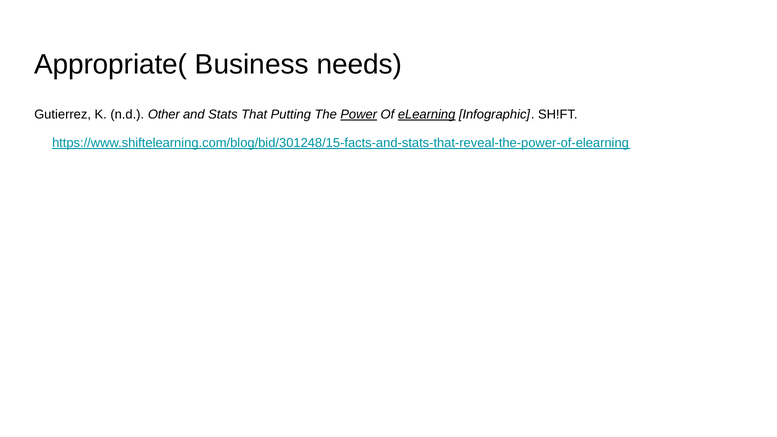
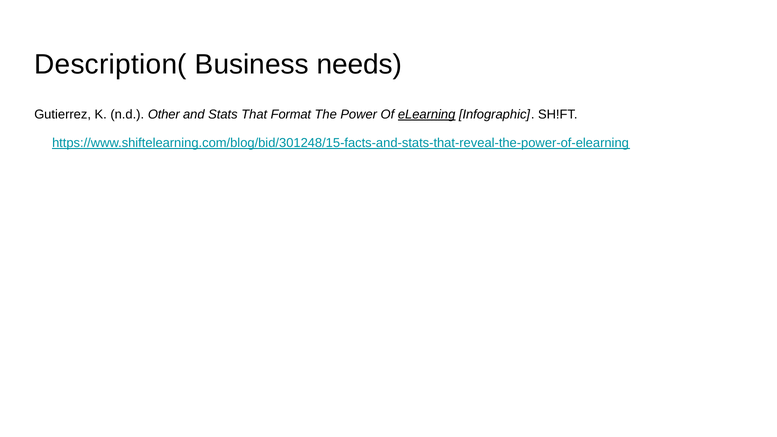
Appropriate(: Appropriate( -> Description( (111, 64)
Putting: Putting -> Format (291, 114)
Power underline: present -> none (359, 114)
